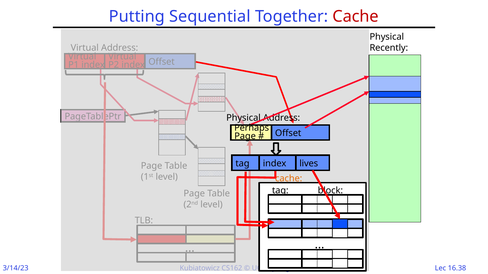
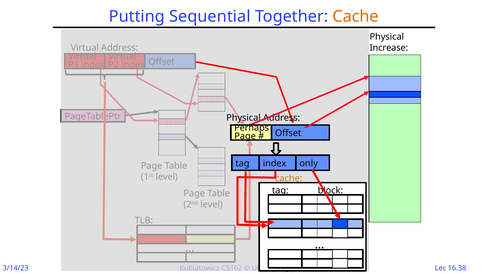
Cache colour: red -> orange (356, 17)
Recently: Recently -> Increase (389, 48)
lives: lives -> only (309, 164)
